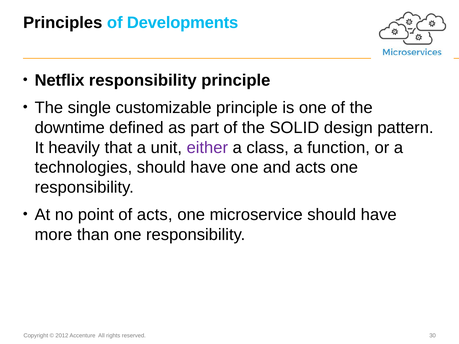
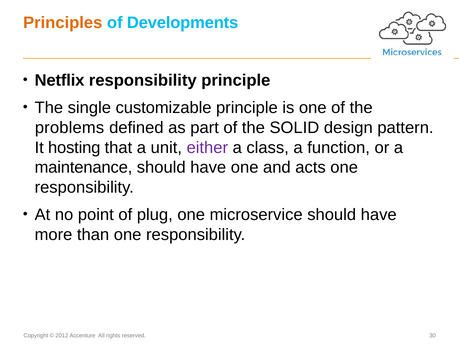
Principles colour: black -> orange (63, 23)
downtime: downtime -> problems (70, 128)
heavily: heavily -> hosting (74, 148)
technologies: technologies -> maintenance (83, 168)
of acts: acts -> plug (155, 215)
